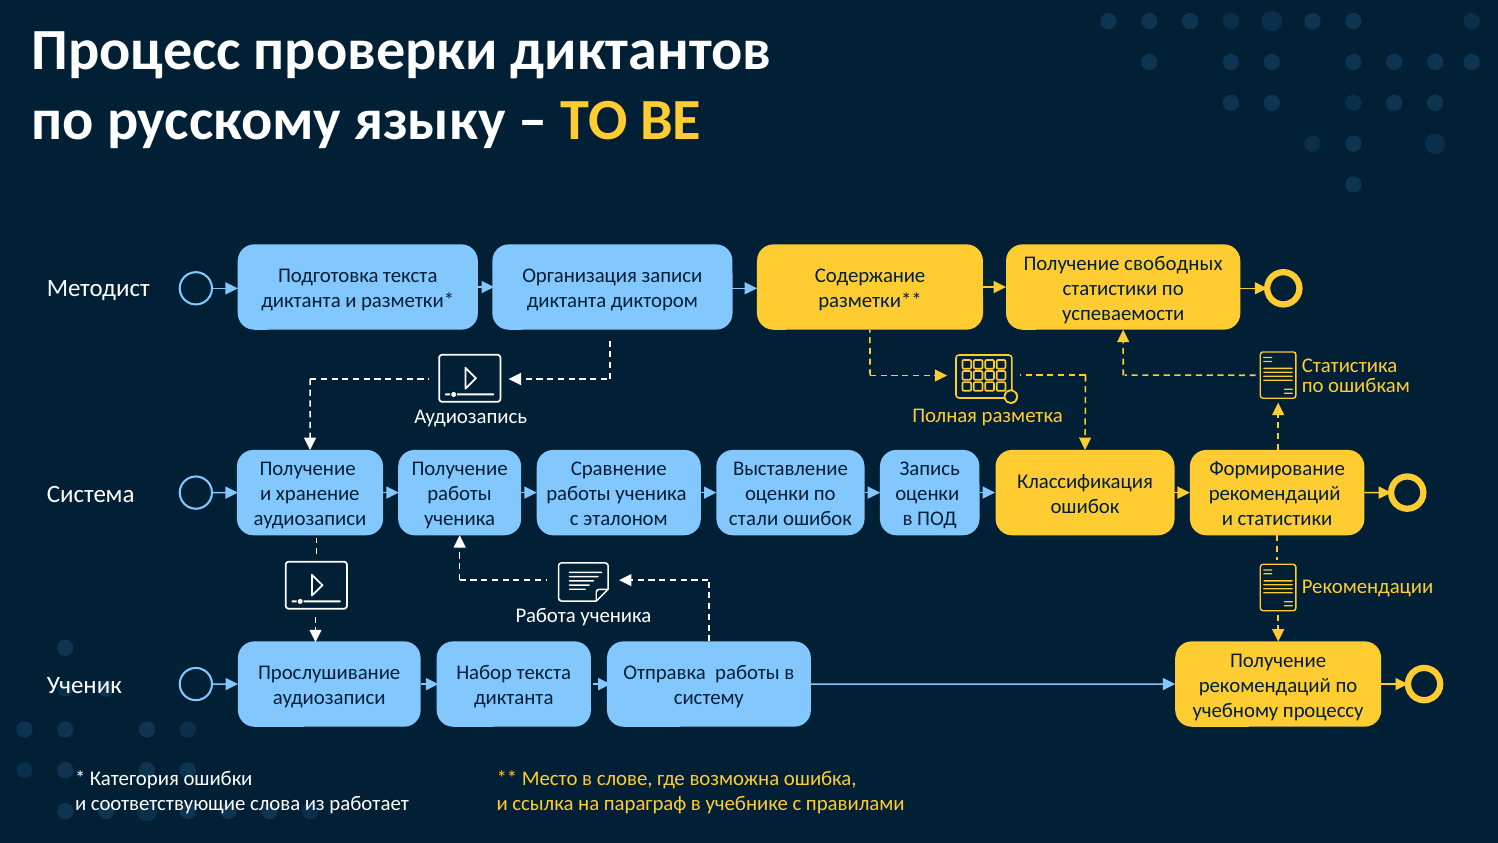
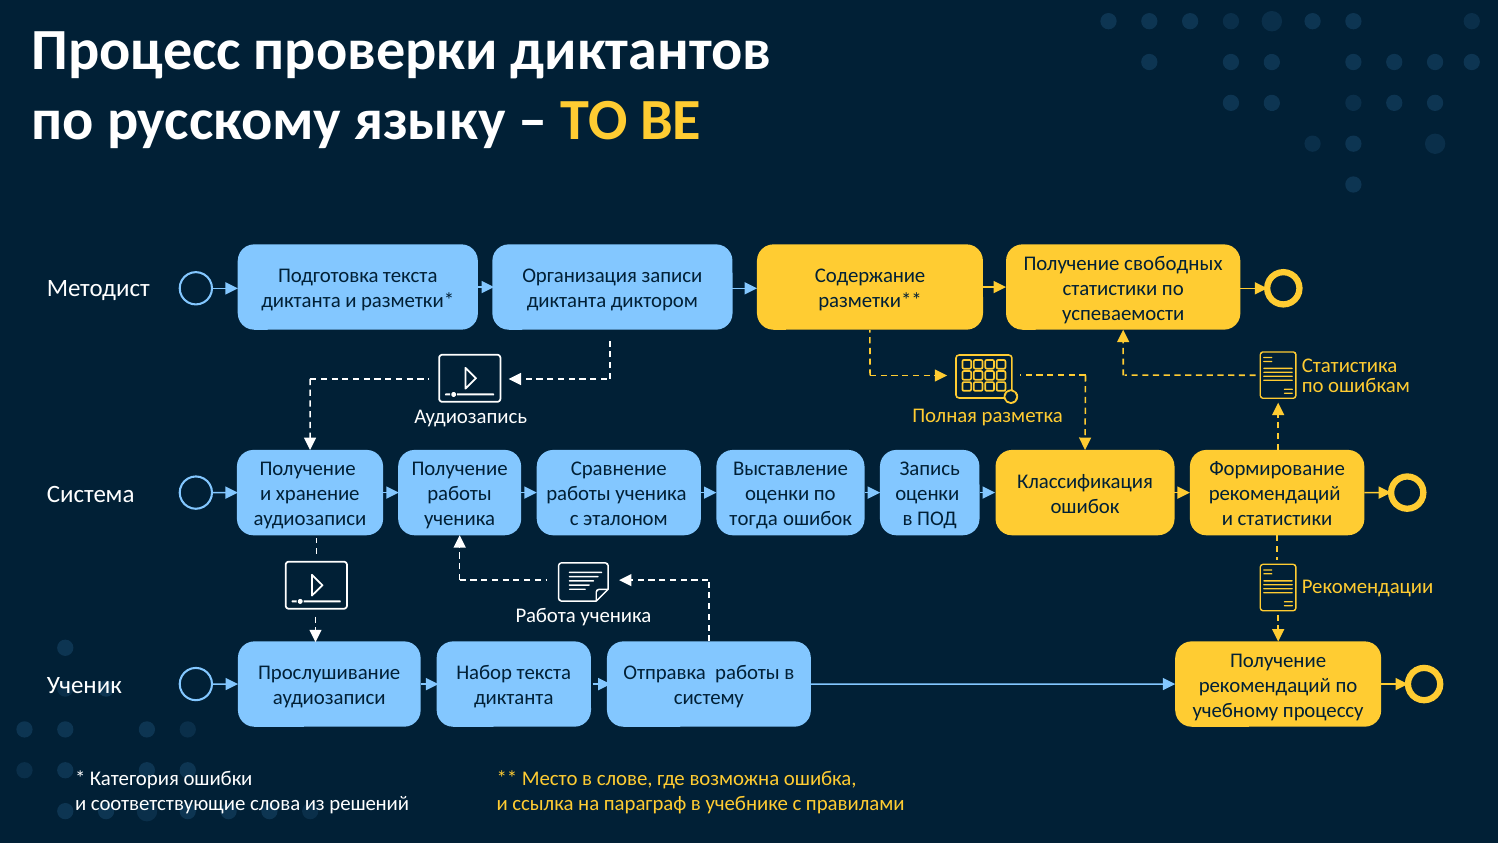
стали: стали -> тогда (754, 519)
работает: работает -> решений (369, 803)
